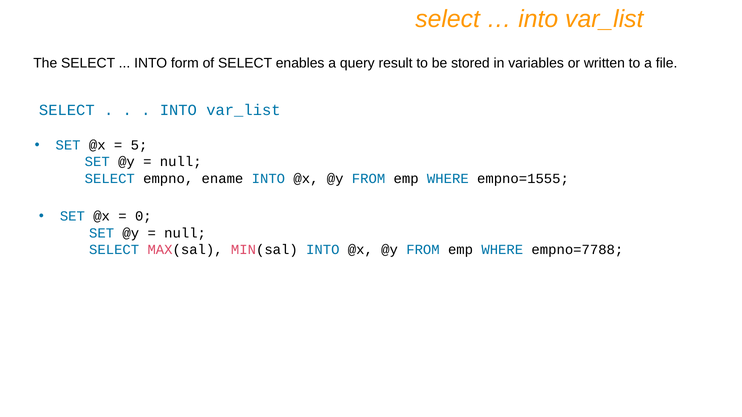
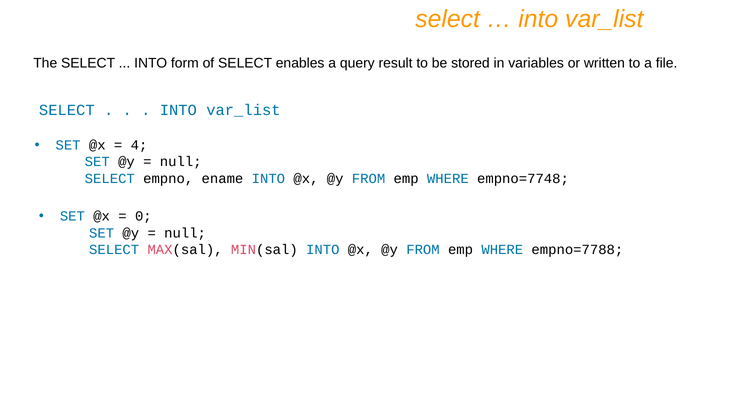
5: 5 -> 4 (139, 145)
empno=1555: empno=1555 -> empno=7748 (523, 179)
